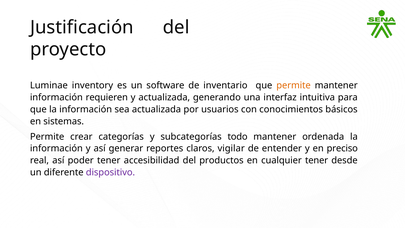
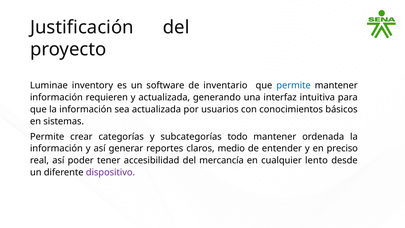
permite colour: orange -> blue (294, 86)
vigilar: vigilar -> medio (231, 148)
productos: productos -> mercancía (222, 160)
cualquier tener: tener -> lento (317, 160)
